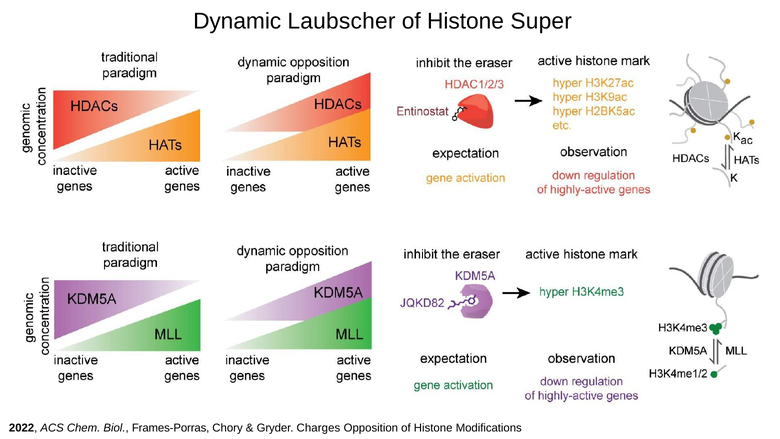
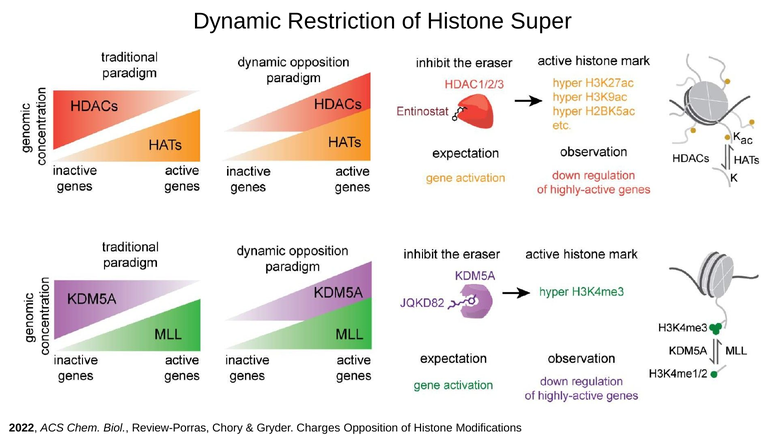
Laubscher: Laubscher -> Restriction (342, 21)
Frames-Porras: Frames-Porras -> Review-Porras (171, 428)
